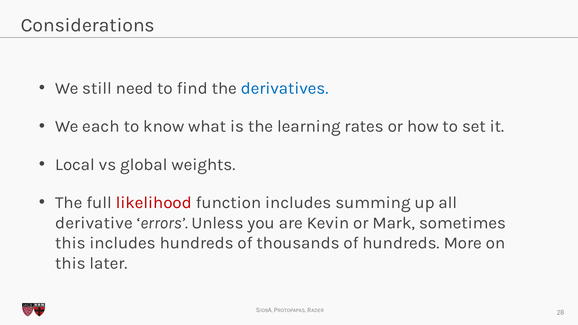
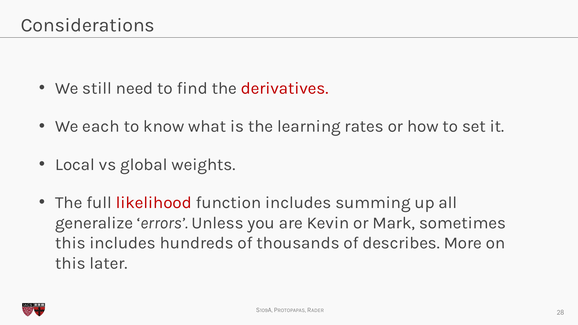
derivatives colour: blue -> red (285, 88)
derivative: derivative -> generalize (94, 223)
of hundreds: hundreds -> describes (401, 243)
